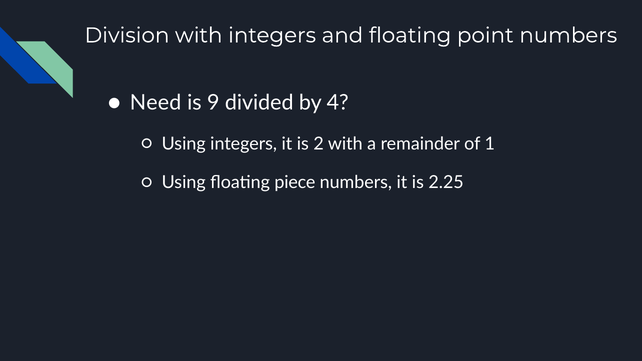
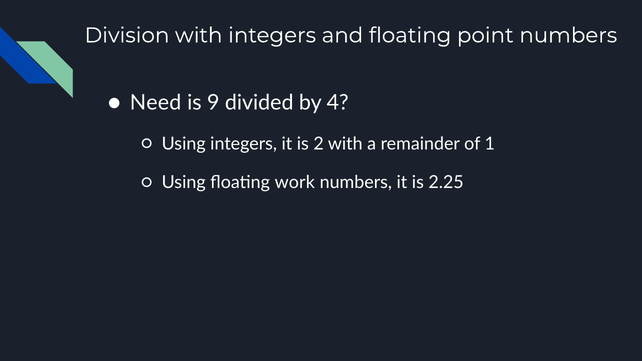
piece: piece -> work (295, 183)
